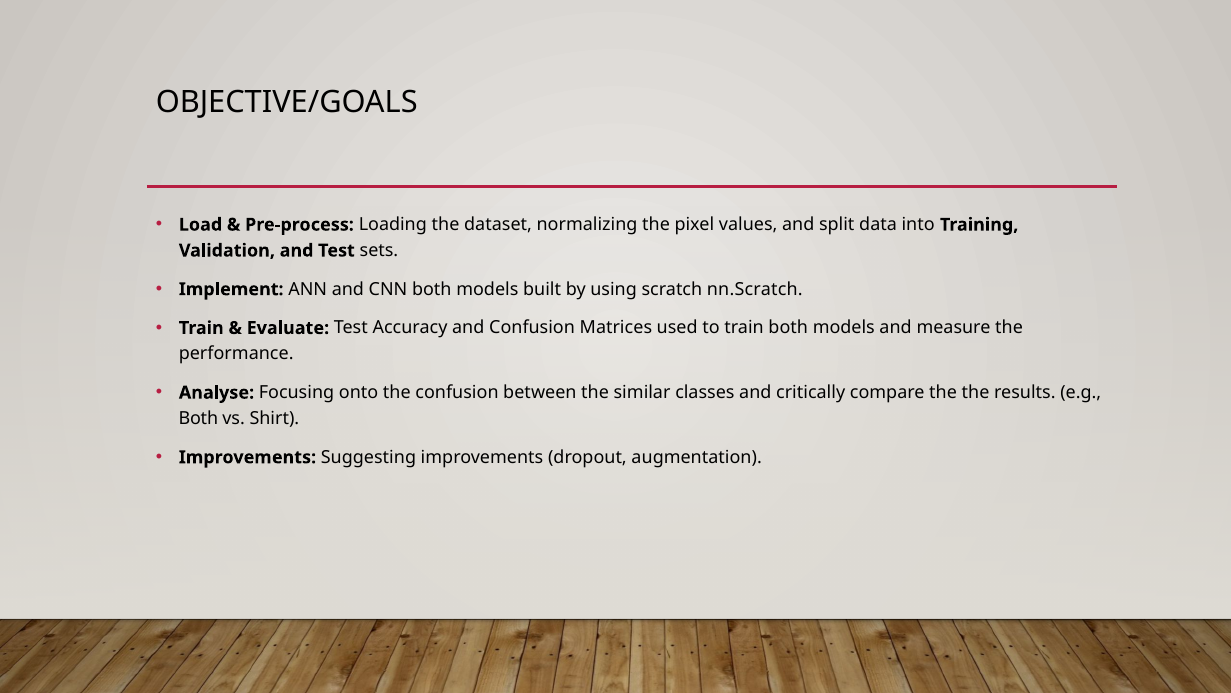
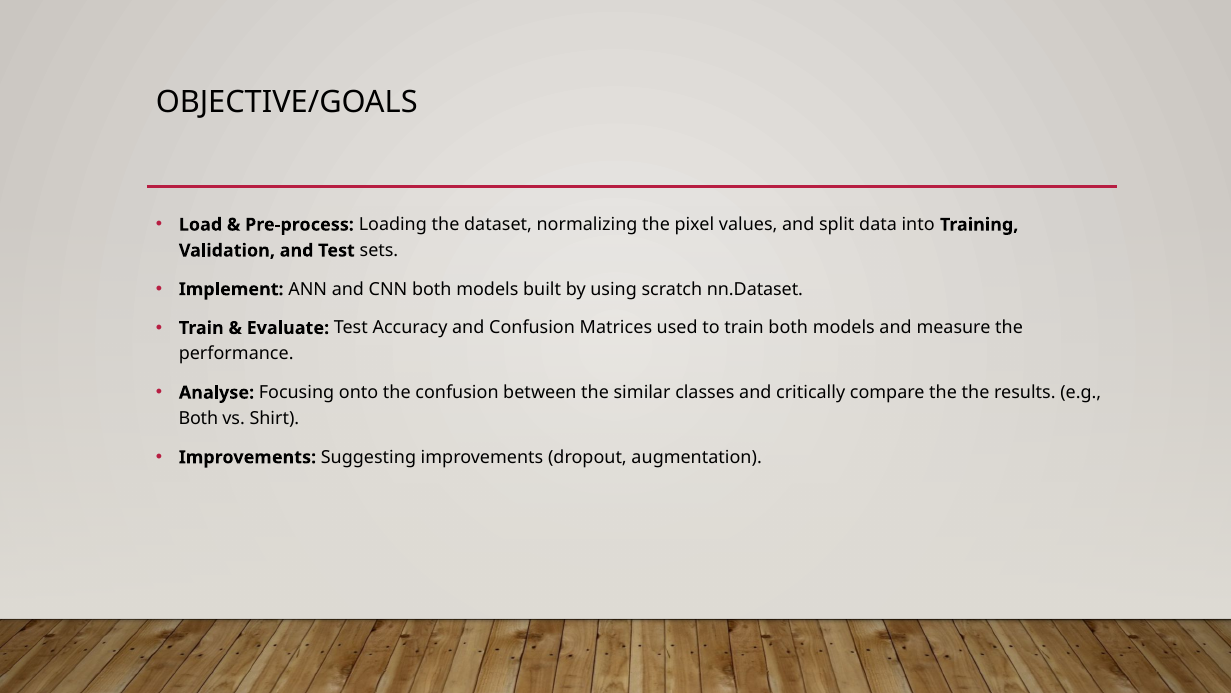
nn.Scratch: nn.Scratch -> nn.Dataset (755, 289)
